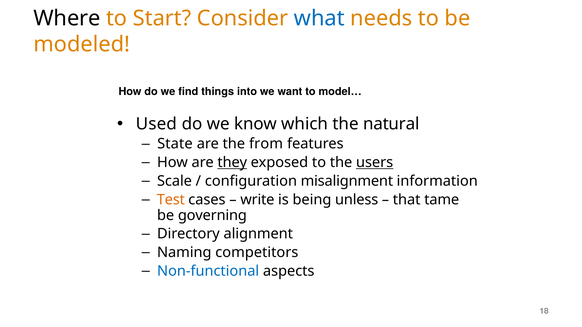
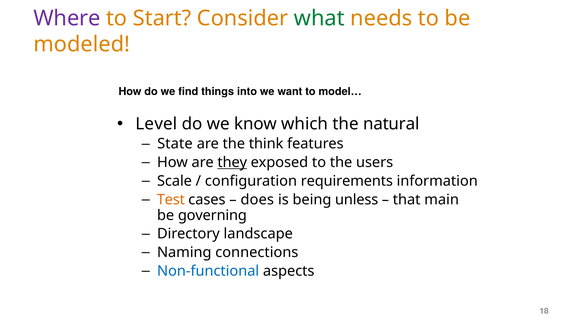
Where colour: black -> purple (67, 18)
what colour: blue -> green (319, 18)
Used: Used -> Level (156, 124)
from: from -> think (266, 144)
users underline: present -> none (375, 163)
misalignment: misalignment -> requirements (347, 181)
write: write -> does (257, 200)
tame: tame -> main (442, 200)
alignment: alignment -> landscape (258, 234)
competitors: competitors -> connections (257, 253)
